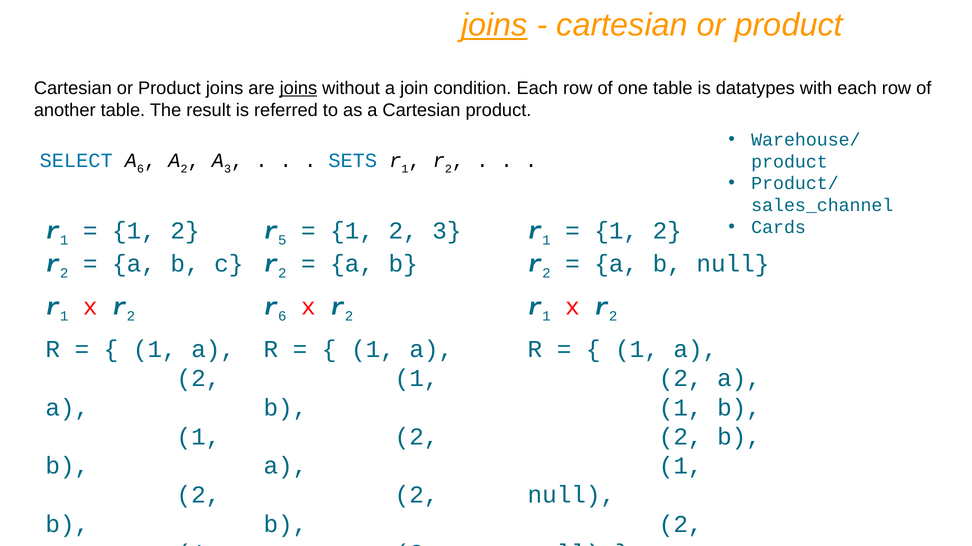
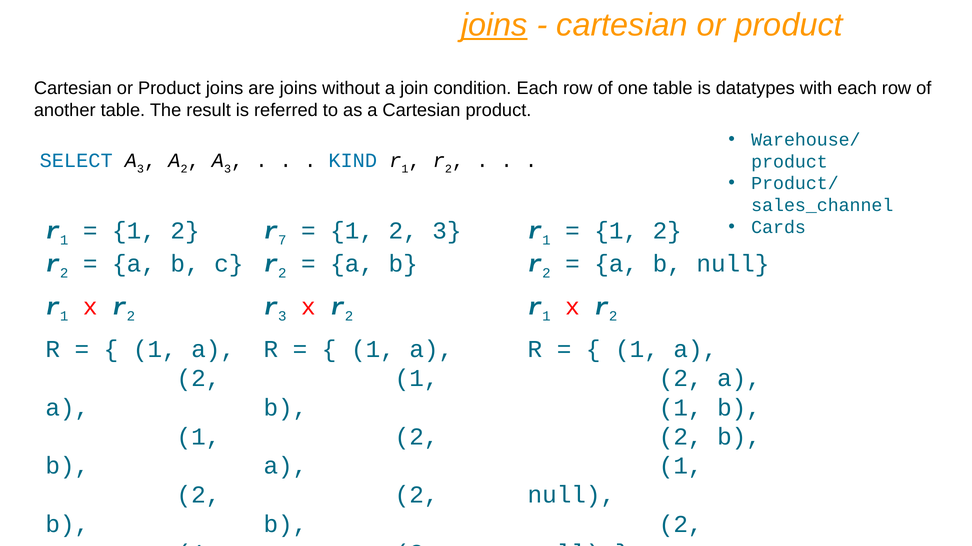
joins underline: present -> none (298, 88)
SELECT A 6: 6 -> 3 (141, 169)
SETS: SETS -> KIND (353, 161)
5: 5 -> 7 (282, 240)
r 6: 6 -> 3 (282, 316)
